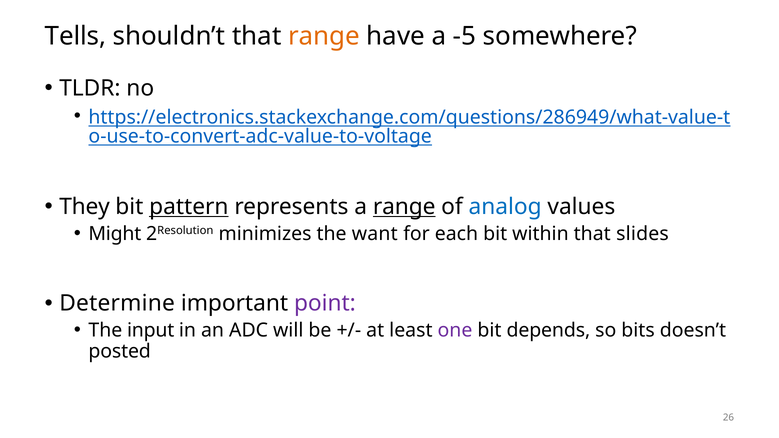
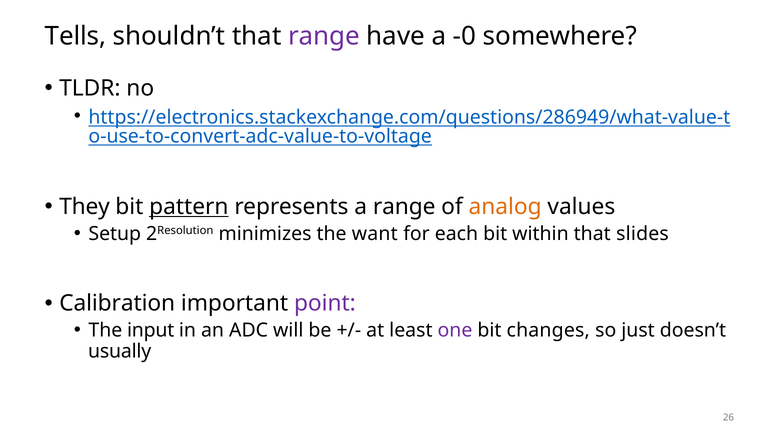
range colour: orange -> purple (324, 36)
-5: -5 -> -0 (465, 36)
range underline: present -> none (404, 207)
analog colour: blue -> orange (505, 207)
Might: Might -> Setup (115, 234)
Determine: Determine -> Calibration (117, 304)
depends: depends -> changes (548, 330)
bits: bits -> just (638, 330)
posted: posted -> usually (120, 352)
